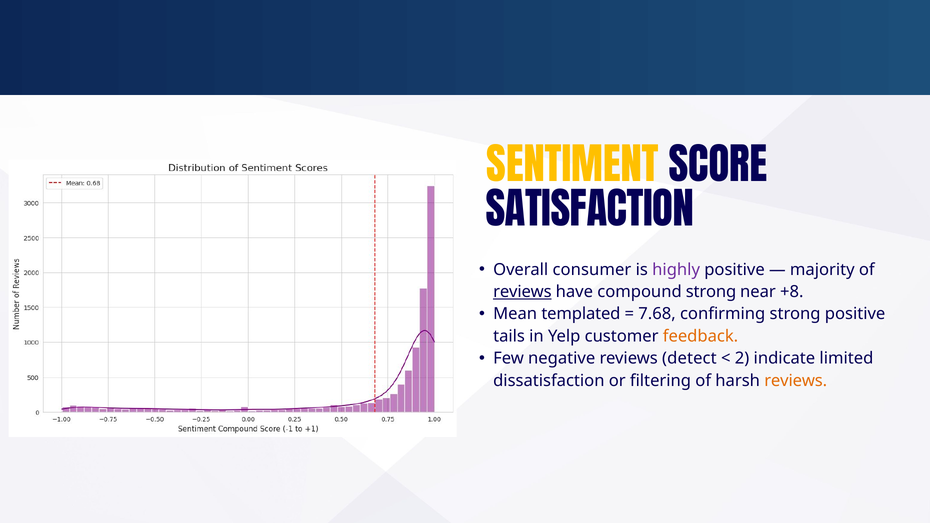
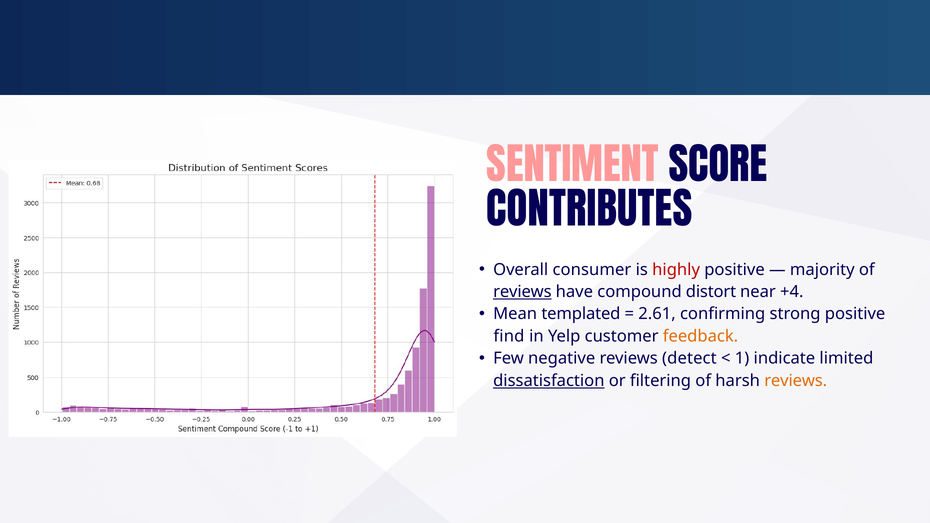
SENTIMENT colour: yellow -> pink (573, 167)
SATISFACTION: SATISFACTION -> CONTRIBUTES (589, 212)
highly colour: purple -> red (676, 270)
compound strong: strong -> distort (711, 292)
+8: +8 -> +4 (792, 292)
7.68: 7.68 -> 2.61 (657, 314)
tails: tails -> find (509, 336)
2: 2 -> 1 (742, 359)
dissatisfaction underline: none -> present (549, 381)
